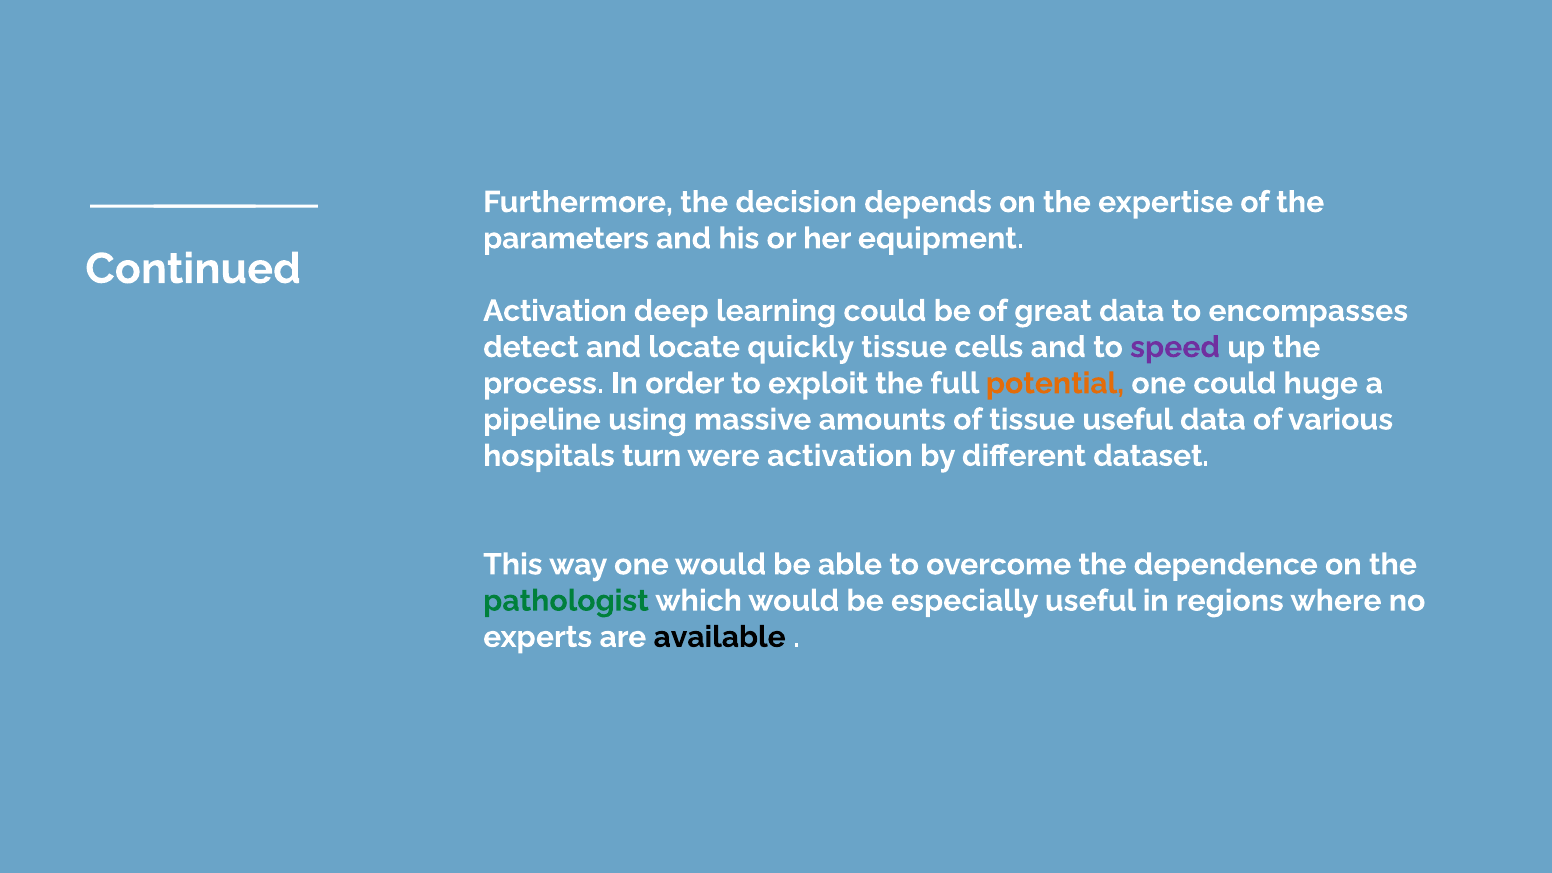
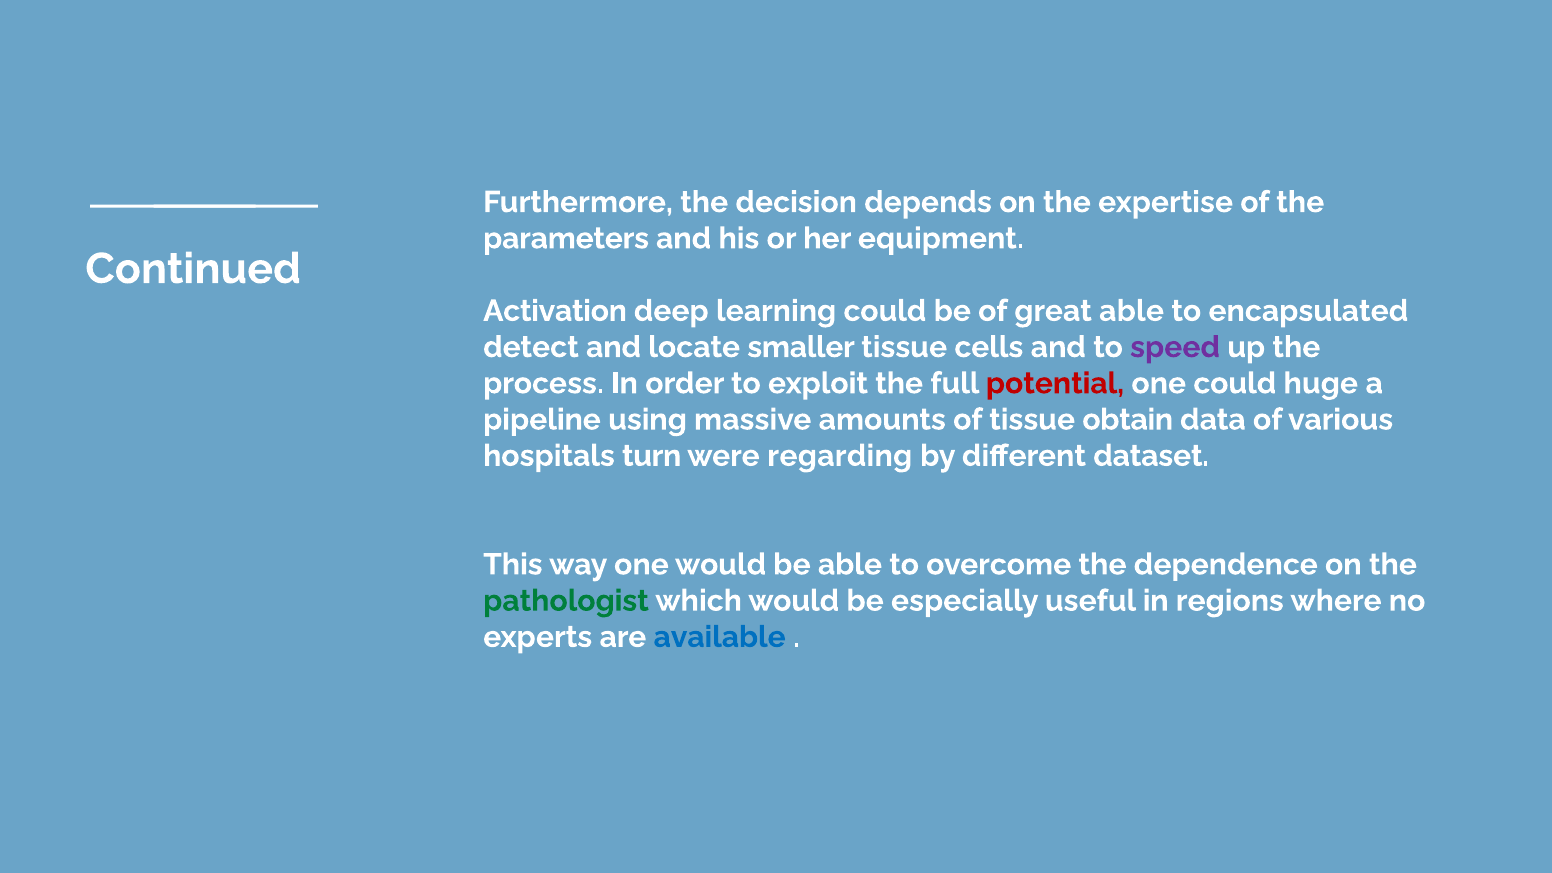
great data: data -> able (1132, 311)
encompasses: encompasses -> encapsulated (1308, 311)
quickly: quickly -> smaller (801, 347)
potential colour: orange -> red (1055, 383)
tissue useful: useful -> obtain (1128, 420)
were activation: activation -> regarding (840, 456)
available colour: black -> blue (720, 637)
